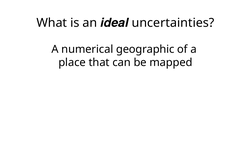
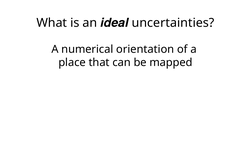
geographic: geographic -> orientation (145, 49)
